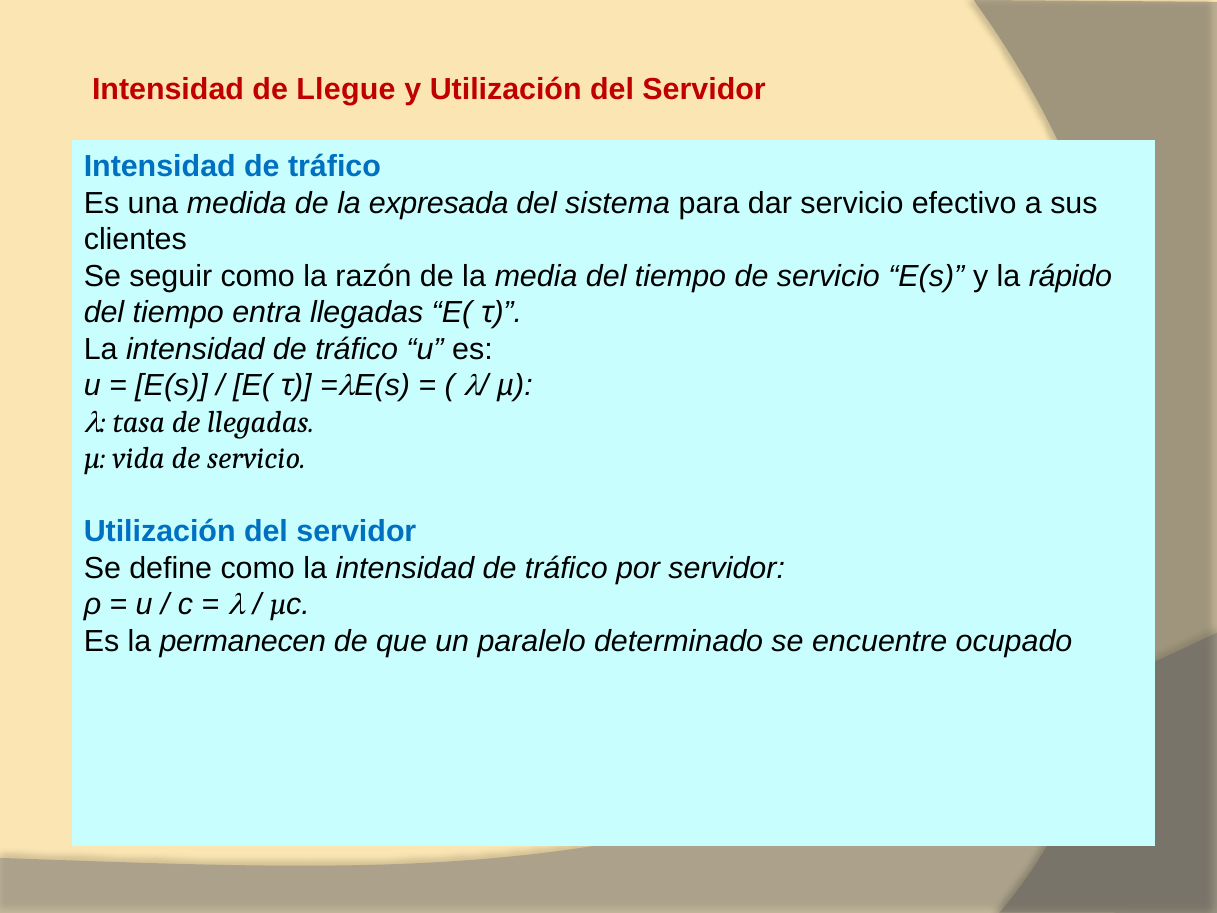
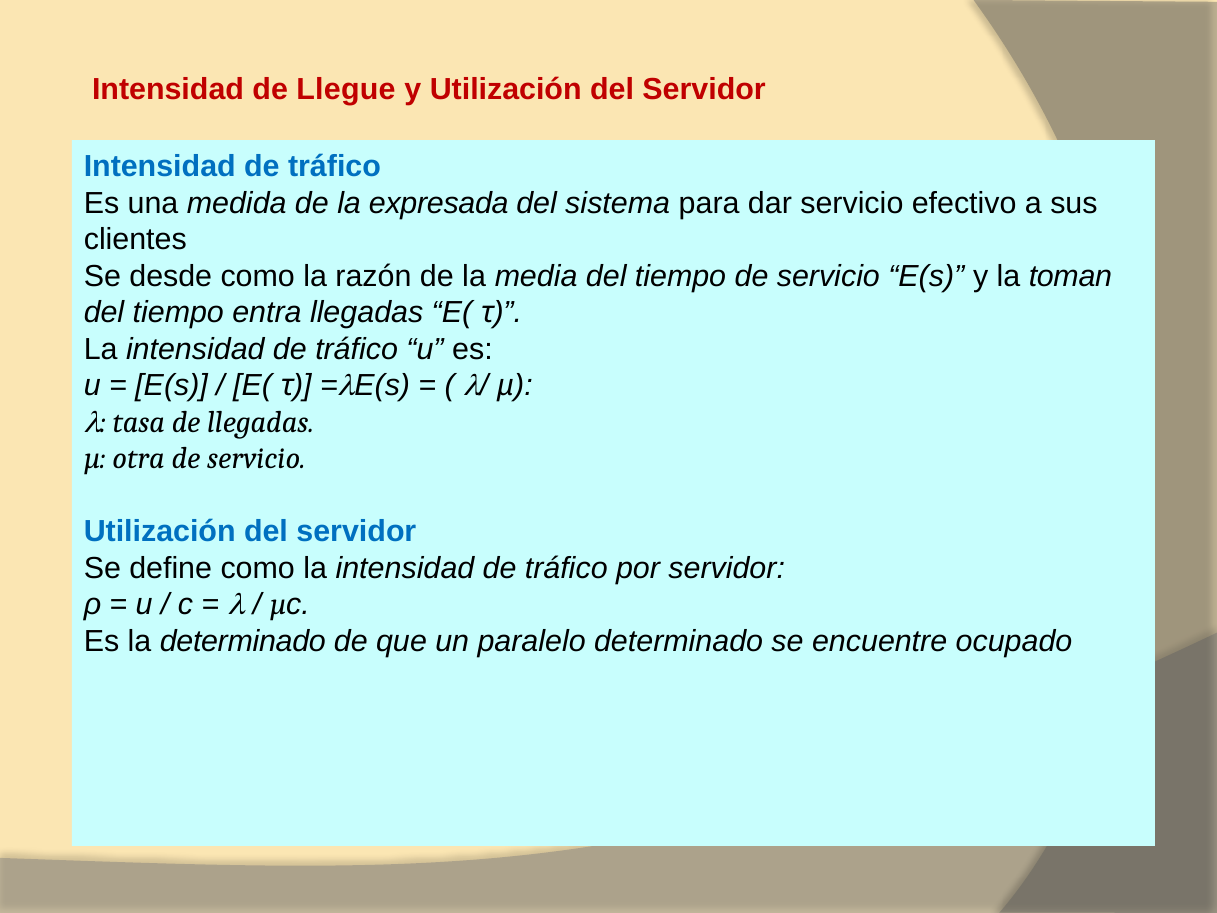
seguir: seguir -> desde (171, 276)
rápido: rápido -> toman (1070, 276)
vida: vida -> otra (139, 459)
la permanecen: permanecen -> determinado (243, 641)
